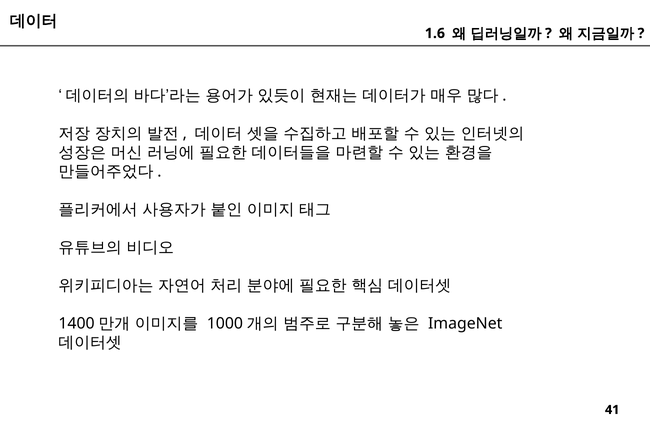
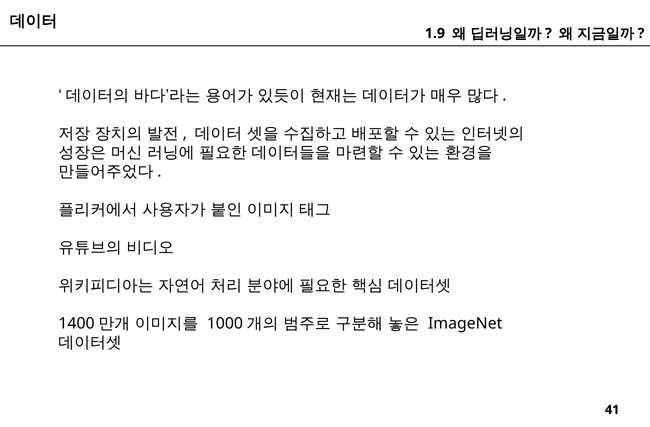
1.6: 1.6 -> 1.9 (435, 33)
